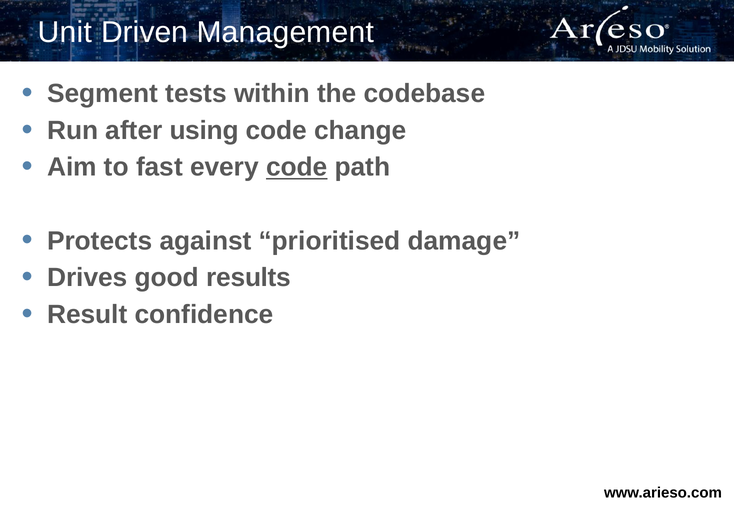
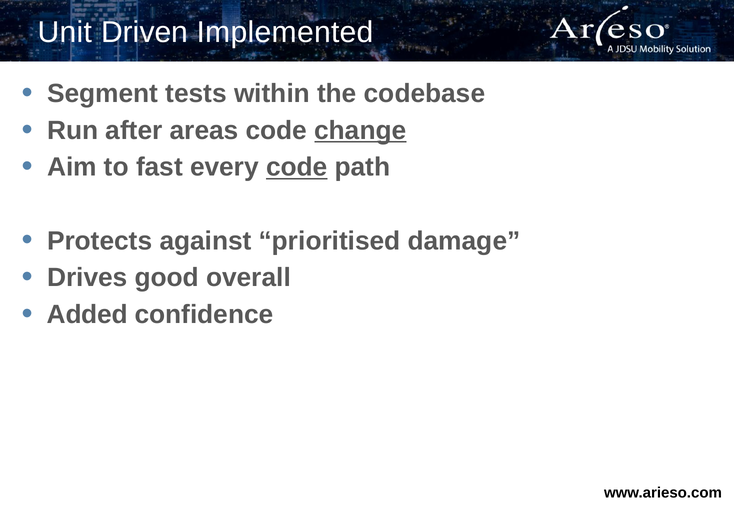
Management: Management -> Implemented (285, 32)
using: using -> areas (204, 130)
change underline: none -> present (360, 130)
results: results -> overall (249, 278)
Result: Result -> Added (87, 315)
